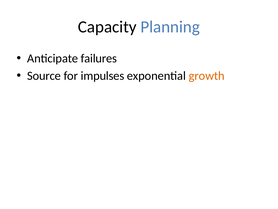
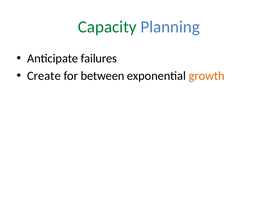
Capacity colour: black -> green (107, 27)
Source: Source -> Create (44, 76)
impulses: impulses -> between (103, 76)
